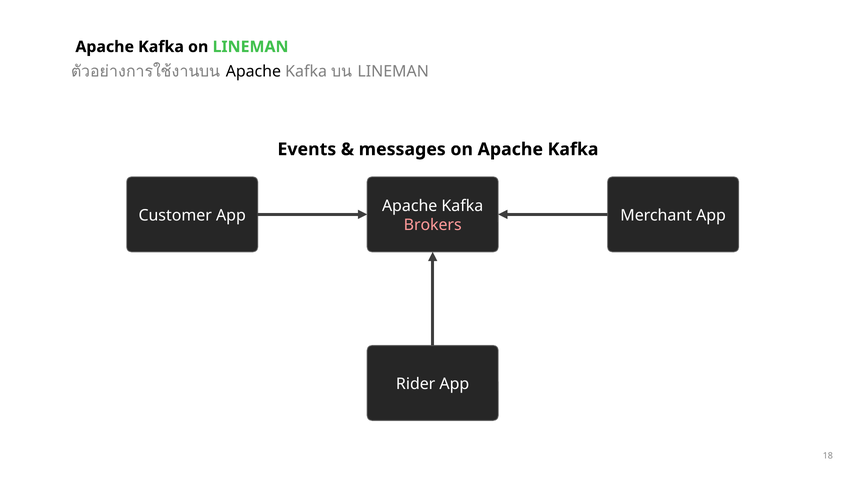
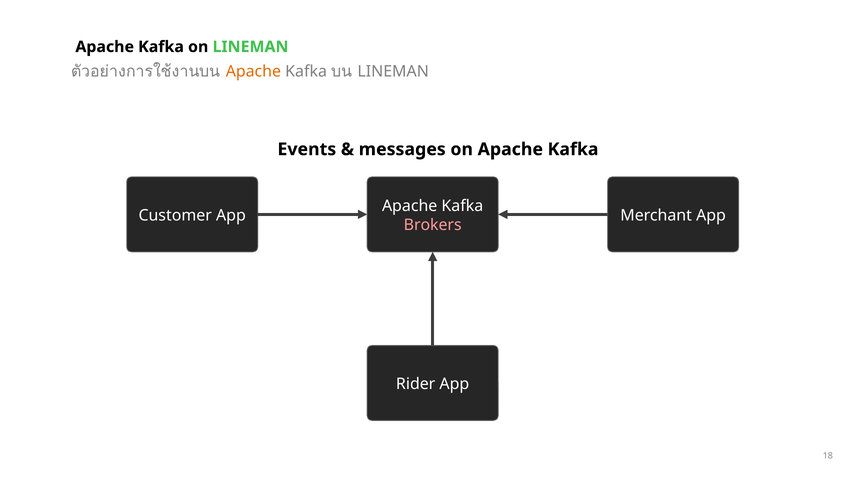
Apache colour: black -> orange (253, 71)
